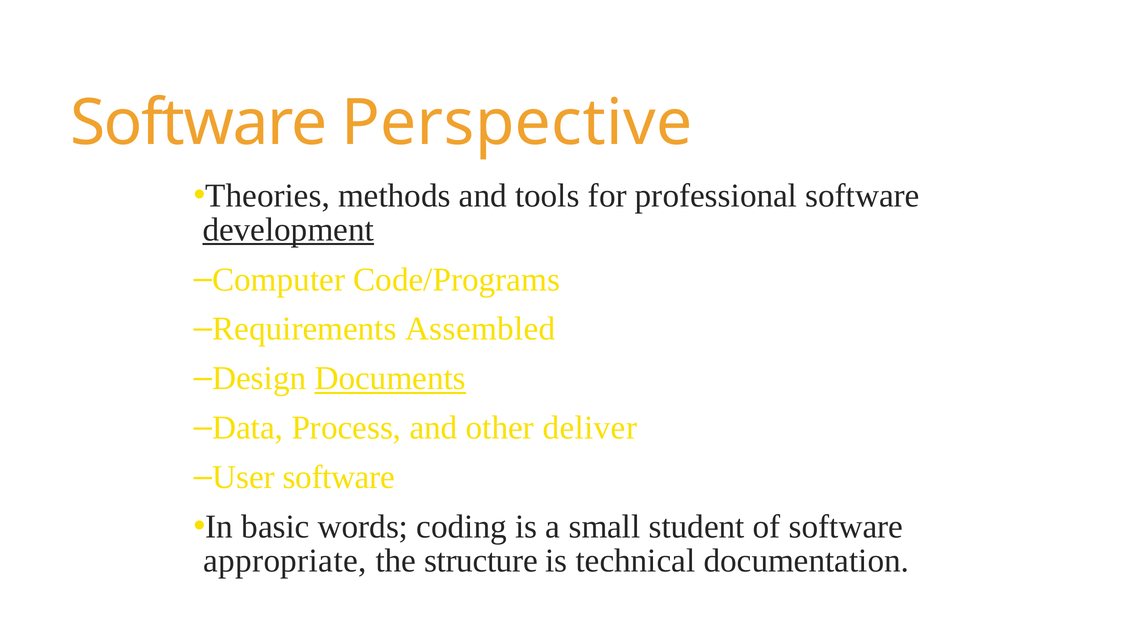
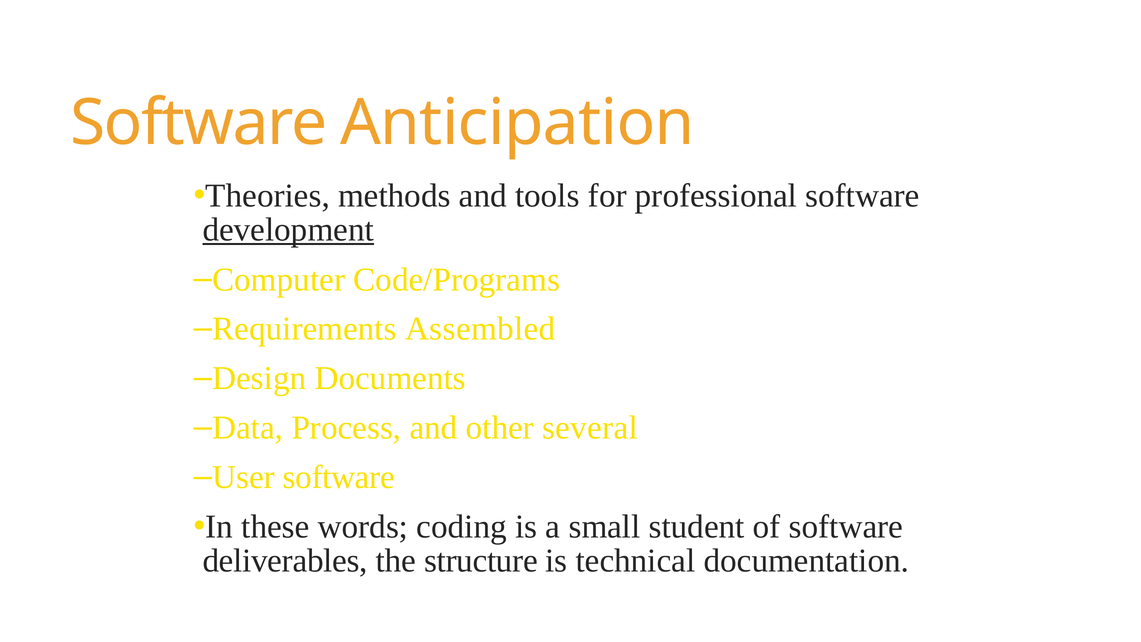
Perspective: Perspective -> Anticipation (517, 123)
Documents underline: present -> none (390, 378)
deliver: deliver -> several (590, 428)
basic: basic -> these (275, 527)
appropriate: appropriate -> deliverables (285, 561)
